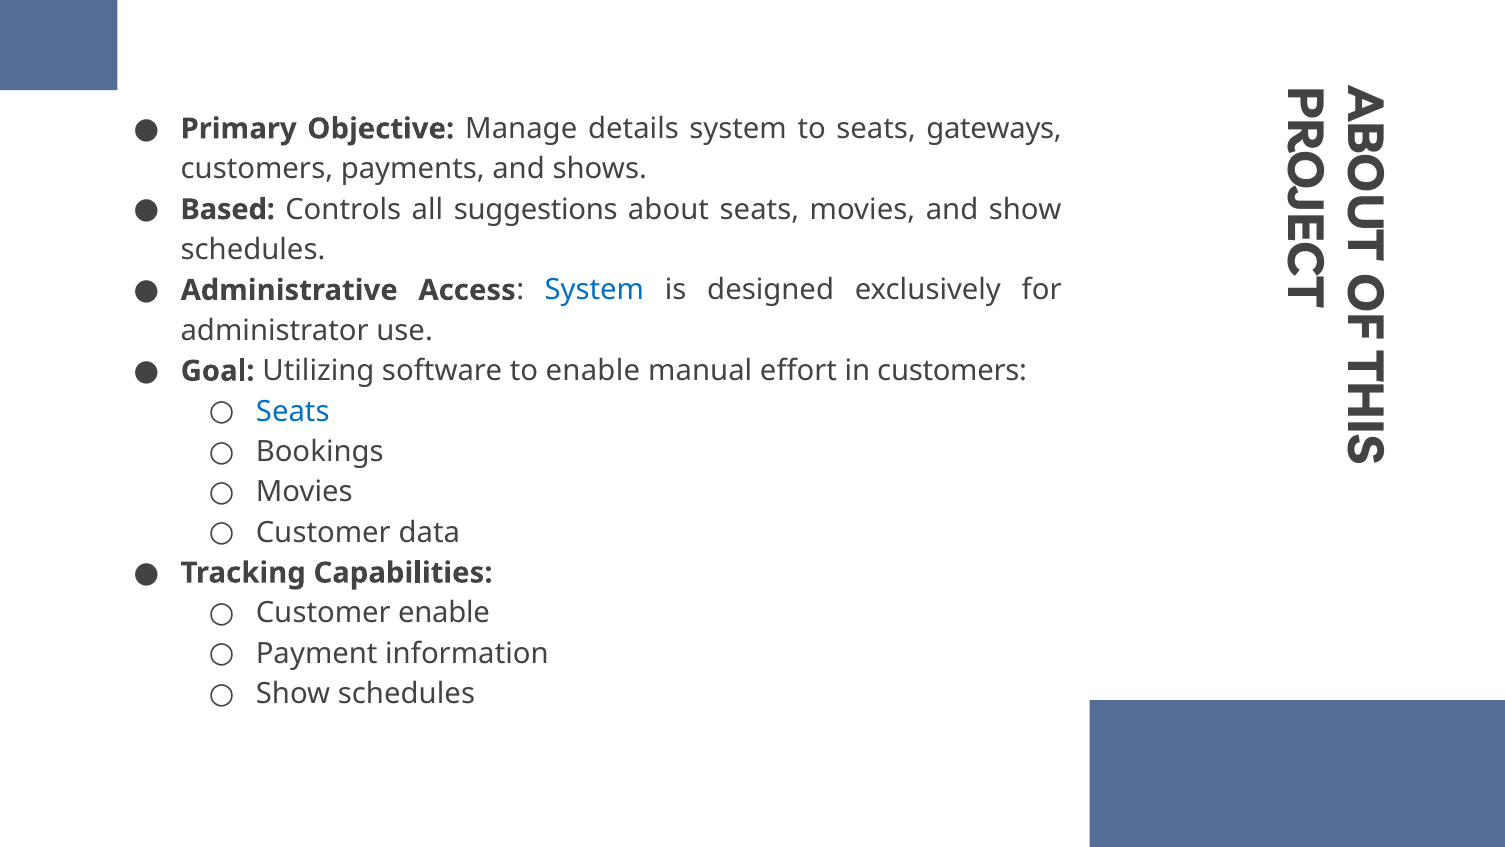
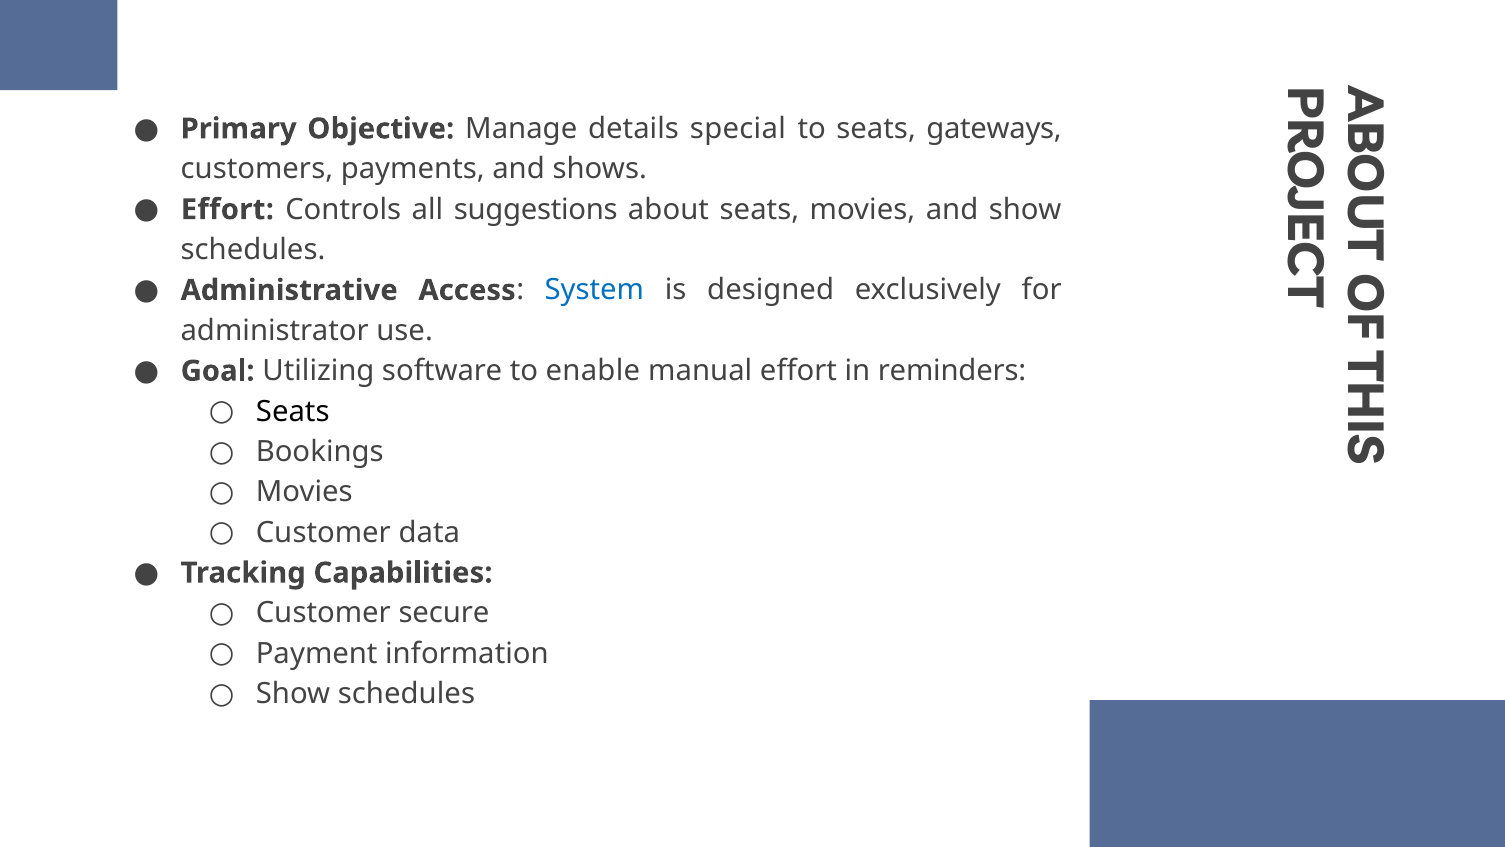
details system: system -> special (738, 129)
Based: Based -> Effort (227, 209)
in customers: customers -> reminders (952, 371)
Seats colour: blue -> black (293, 411)
Customer enable: enable -> secure (444, 613)
